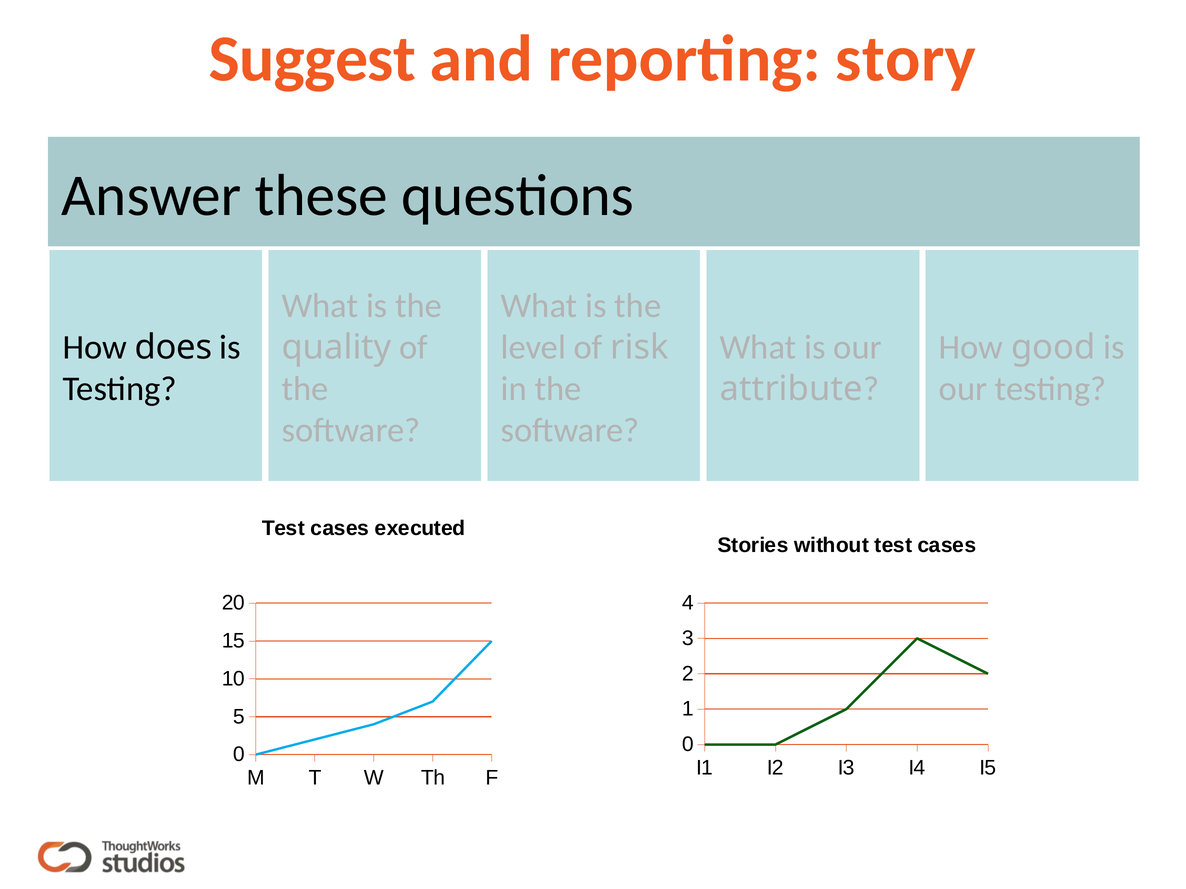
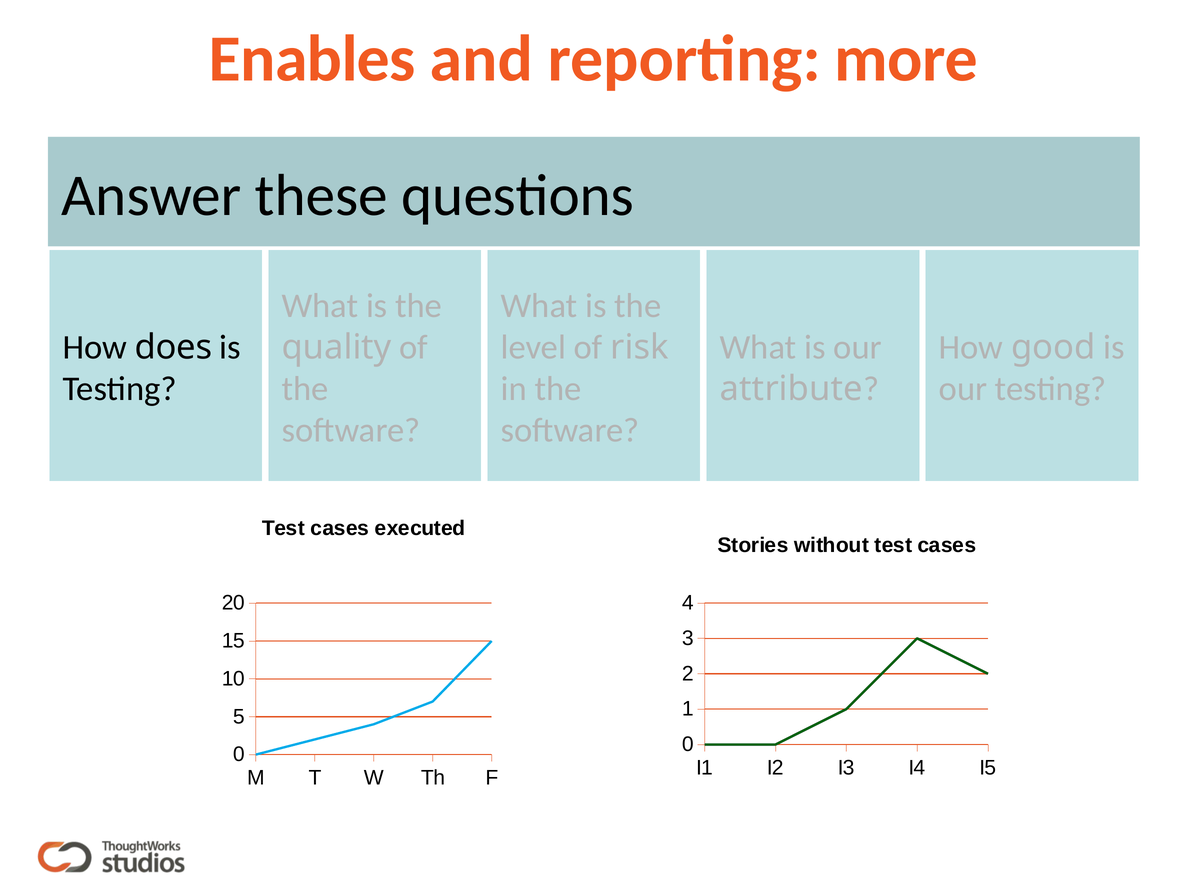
Suggest: Suggest -> Enables (312, 59)
story: story -> more (906, 59)
